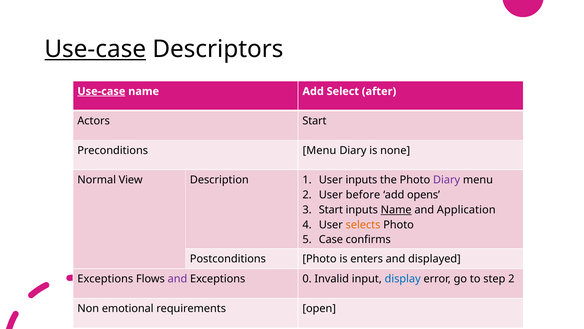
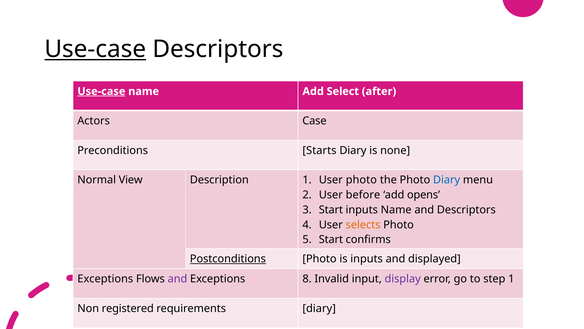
Actors Start: Start -> Case (314, 121)
Preconditions Menu: Menu -> Starts (319, 150)
User inputs: inputs -> photo (361, 180)
Diary colour: purple -> blue (447, 180)
Name underline: present -> none (396, 209)
and Application: Application -> Descriptors (466, 209)
5 Case: Case -> Start (331, 239)
Postconditions underline: none -> present (228, 259)
is enters: enters -> inputs (367, 259)
0: 0 -> 8 (307, 279)
display colour: blue -> purple (403, 279)
step 2: 2 -> 1 (511, 279)
emotional: emotional -> registered (128, 308)
requirements open: open -> diary (319, 308)
